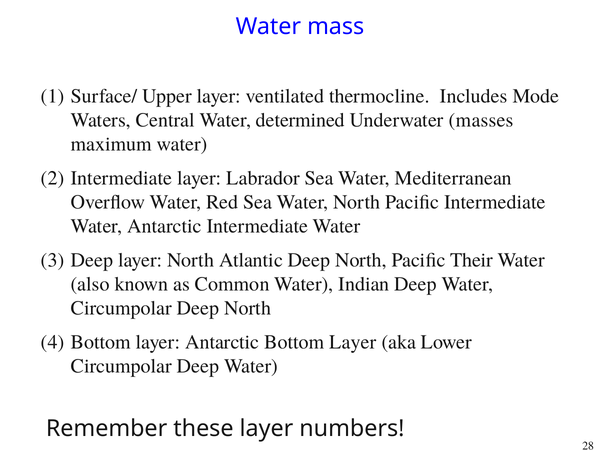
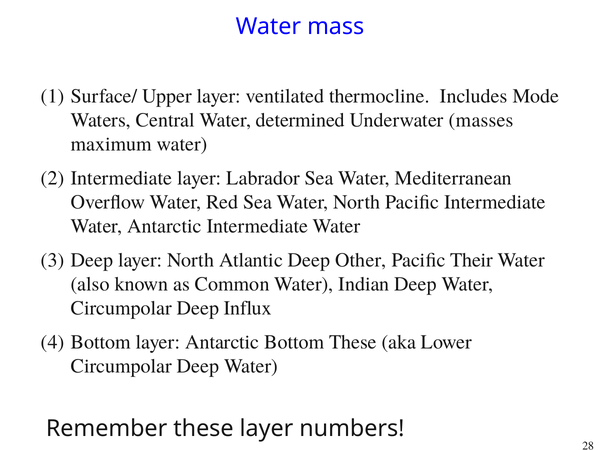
Atlantic Deep North: North -> Other (361, 260)
Circumpolar Deep North: North -> Influx (248, 308)
Antarctic Bottom Layer: Layer -> These (353, 342)
